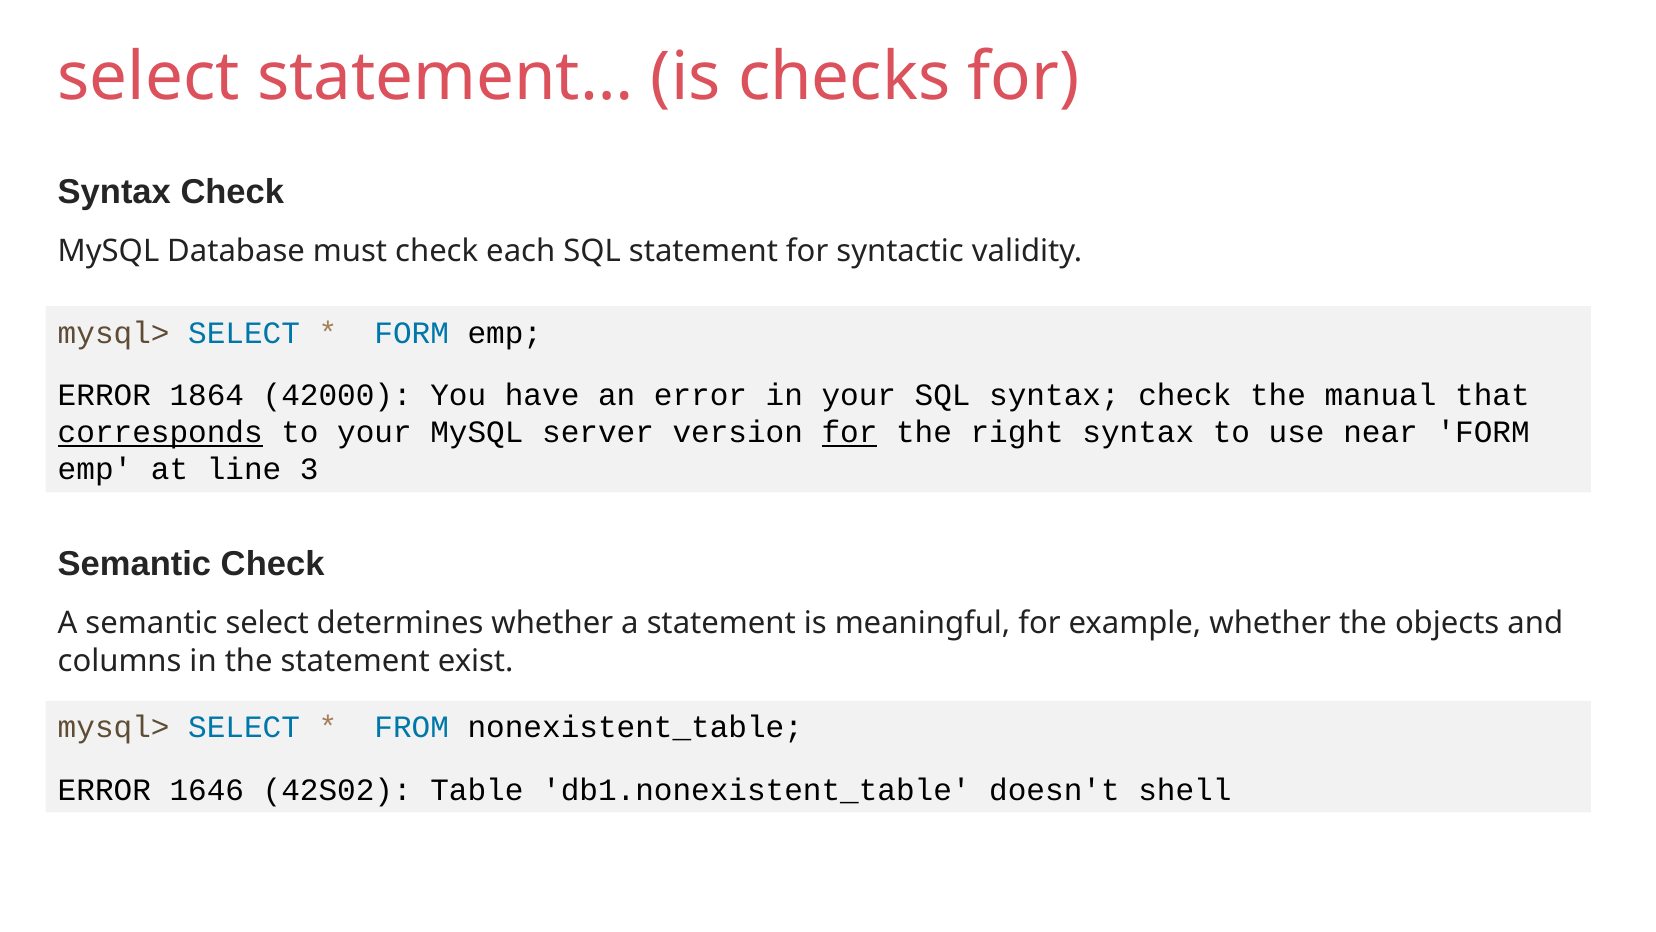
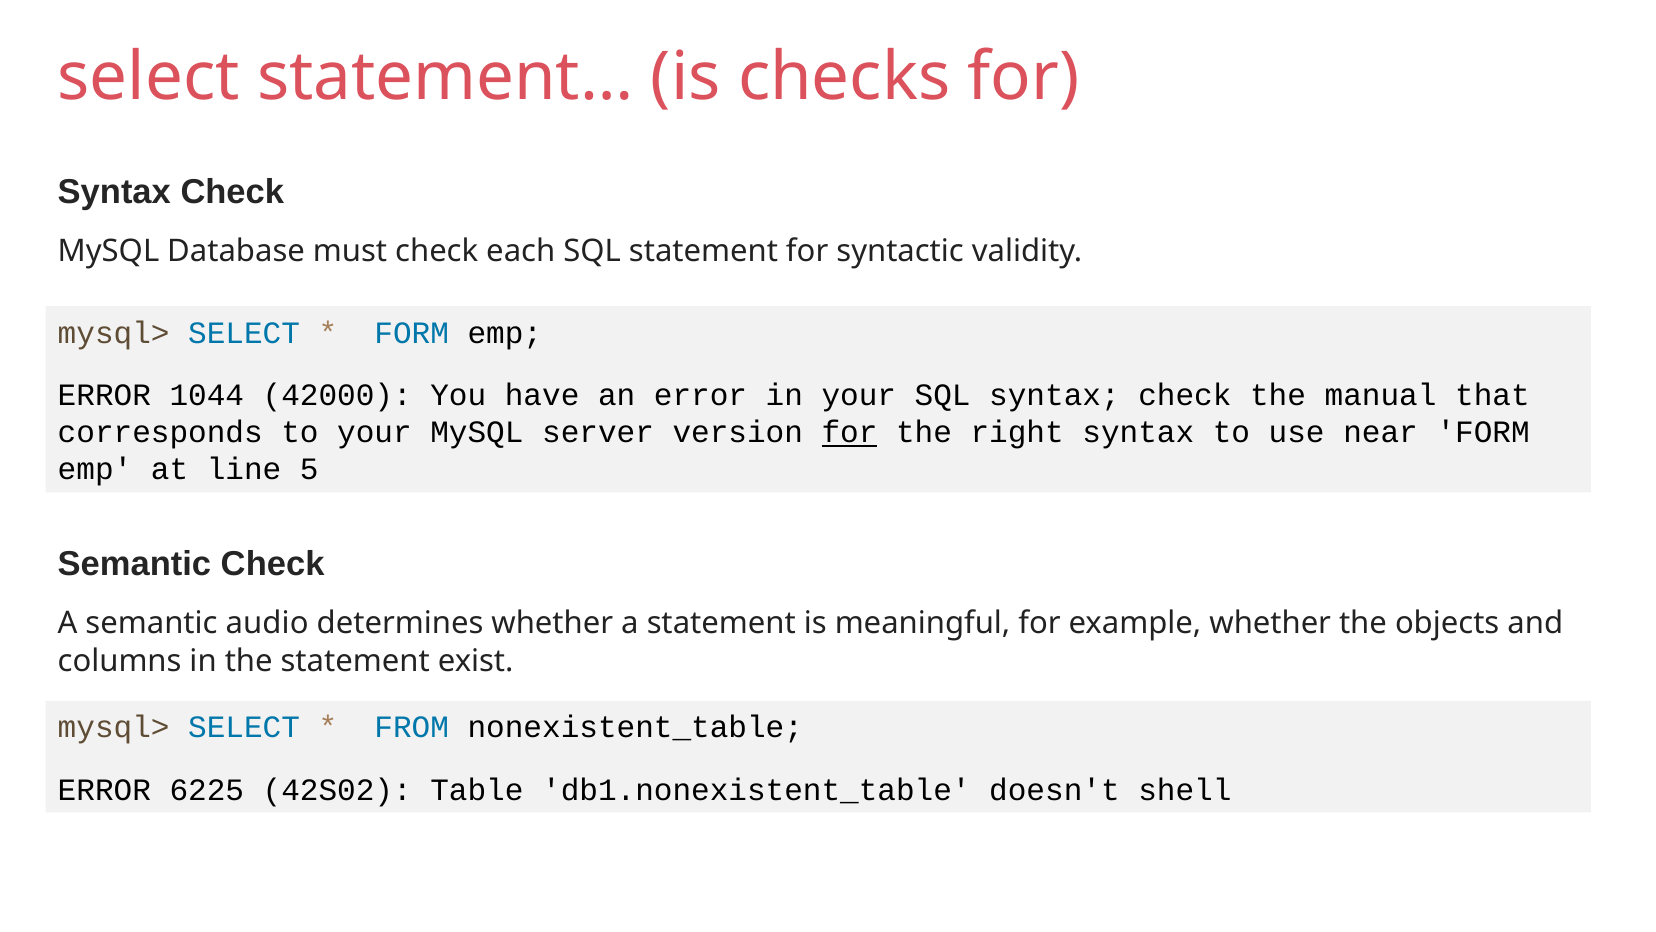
1864: 1864 -> 1044 (207, 395)
corresponds underline: present -> none (160, 432)
3: 3 -> 5 (309, 469)
semantic select: select -> audio (267, 623)
1646: 1646 -> 6225 (207, 789)
